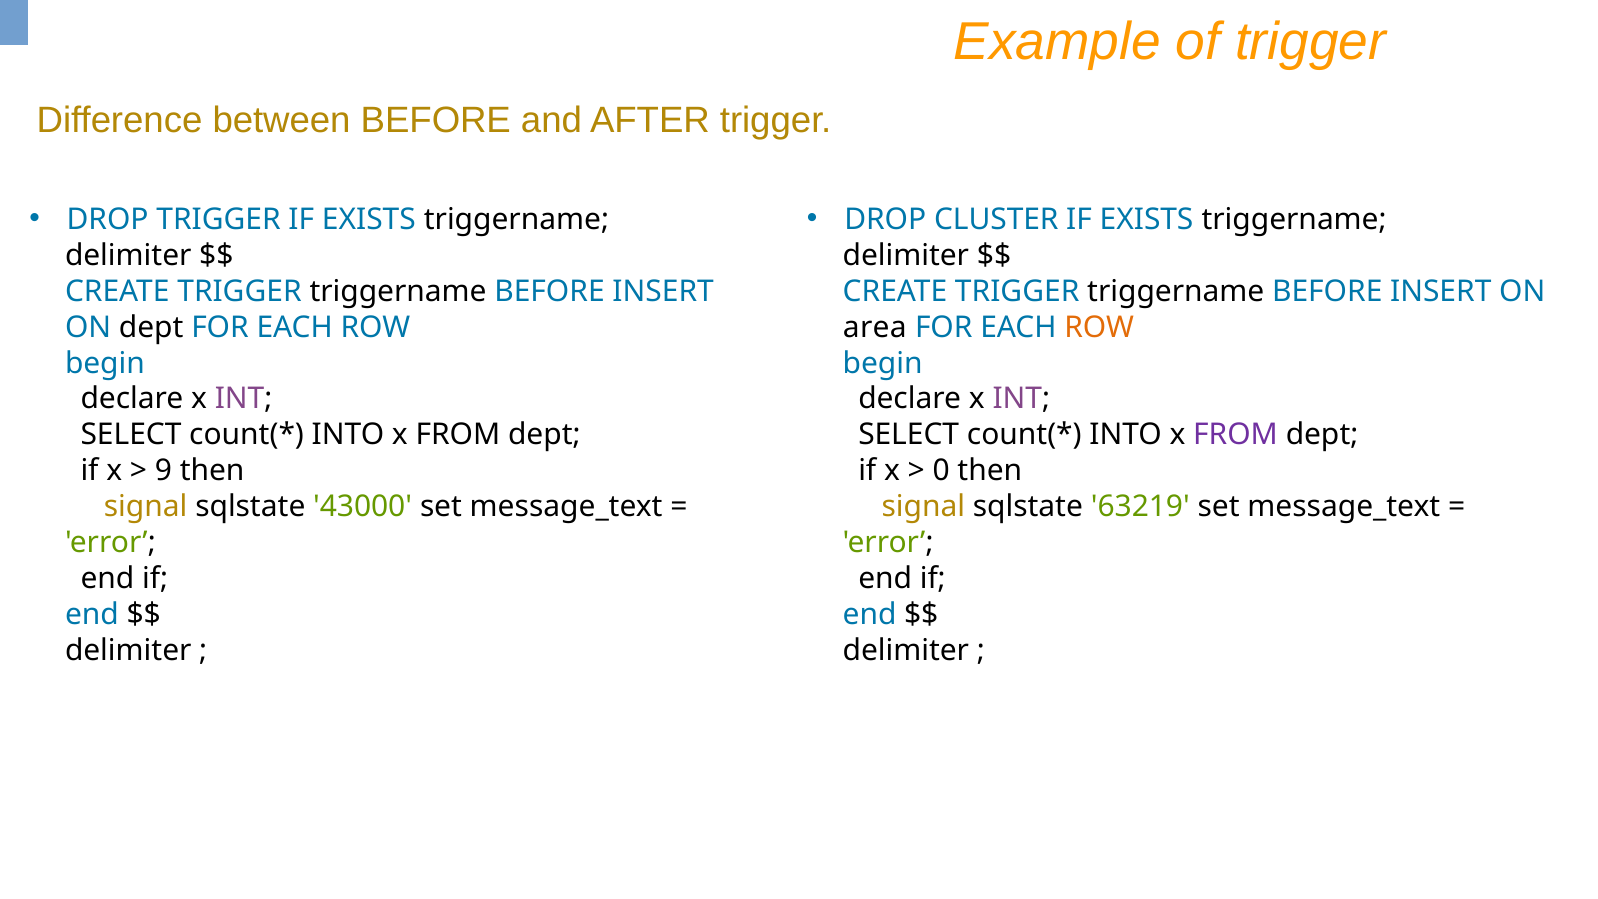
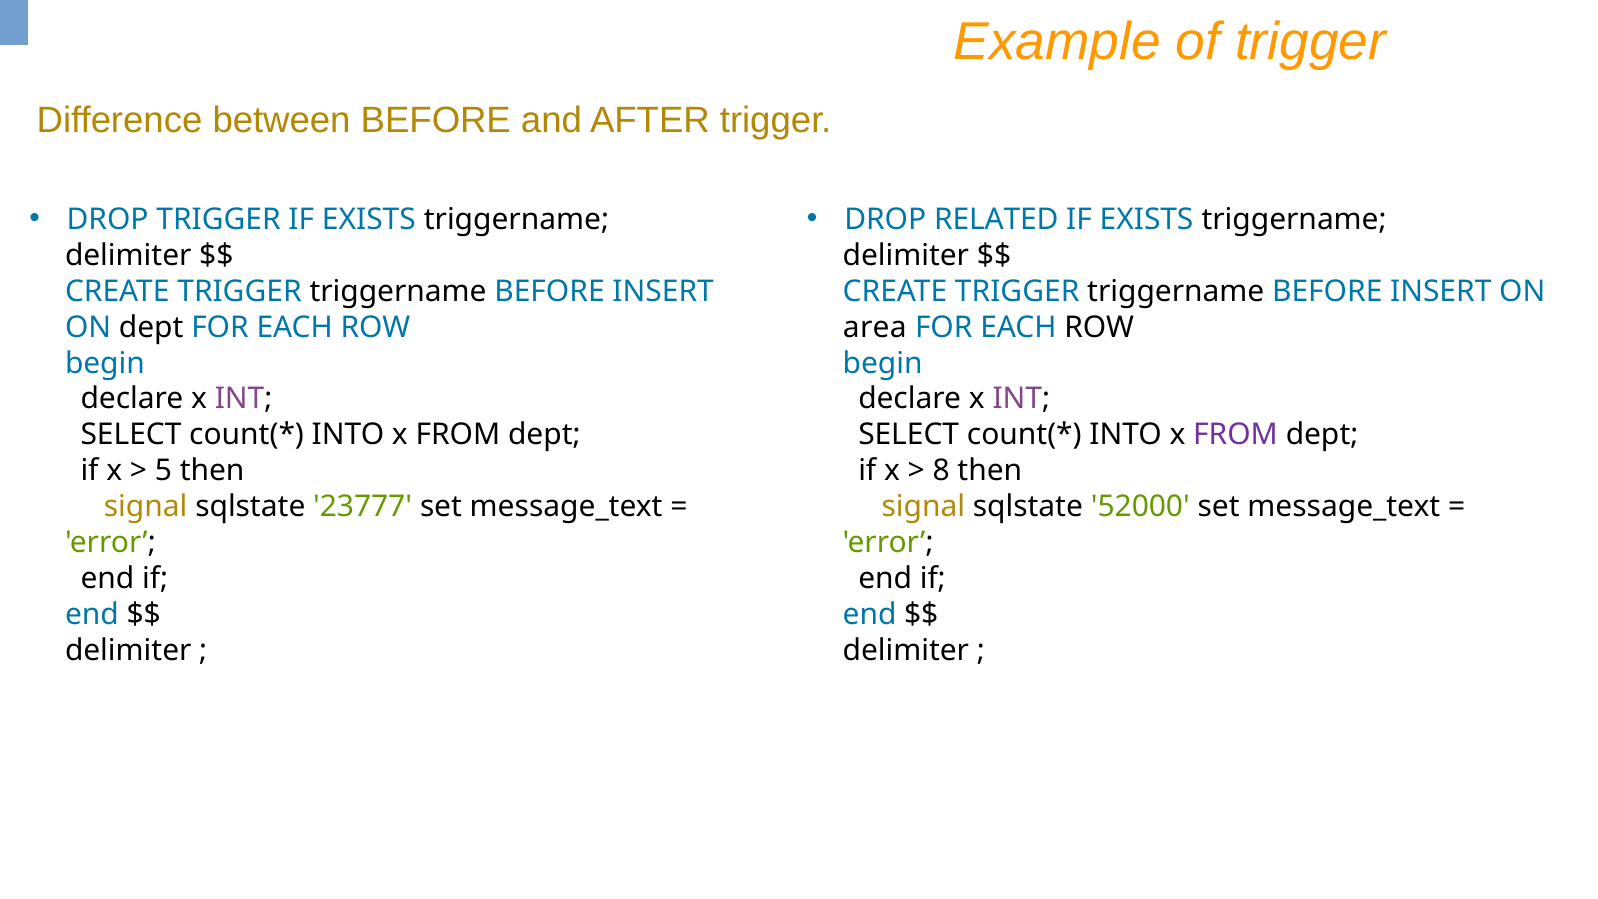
CLUSTER: CLUSTER -> RELATED (996, 219)
ROW colour: orange -> black (1099, 327)
9: 9 -> 5 (163, 471)
0: 0 -> 8 (941, 471)
43000: 43000 -> 23777 (363, 507)
63219: 63219 -> 52000 (1140, 507)
